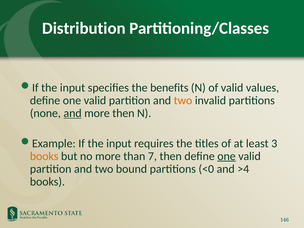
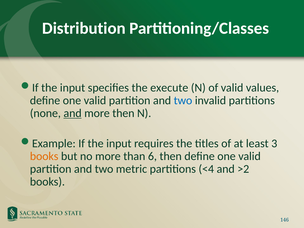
benefits: benefits -> execute (169, 88)
two colour: orange -> blue (183, 100)
7: 7 -> 6 (152, 156)
one underline: present -> none (227, 156)
bound: bound -> metric (131, 169)
<0: <0 -> <4 (206, 169)
>4: >4 -> >2 (243, 169)
